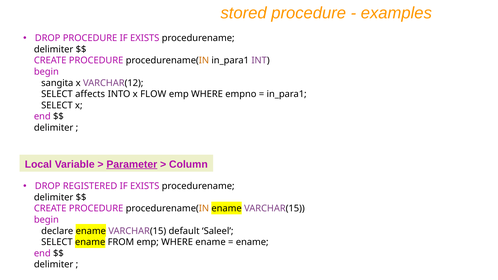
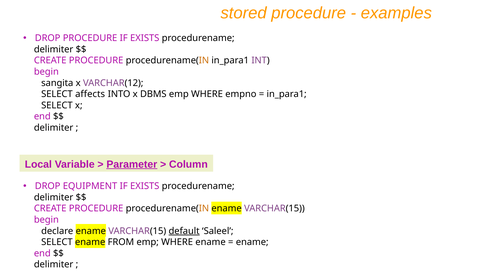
FLOW: FLOW -> DBMS (153, 94)
REGISTERED: REGISTERED -> EQUIPMENT (90, 186)
default underline: none -> present (184, 231)
